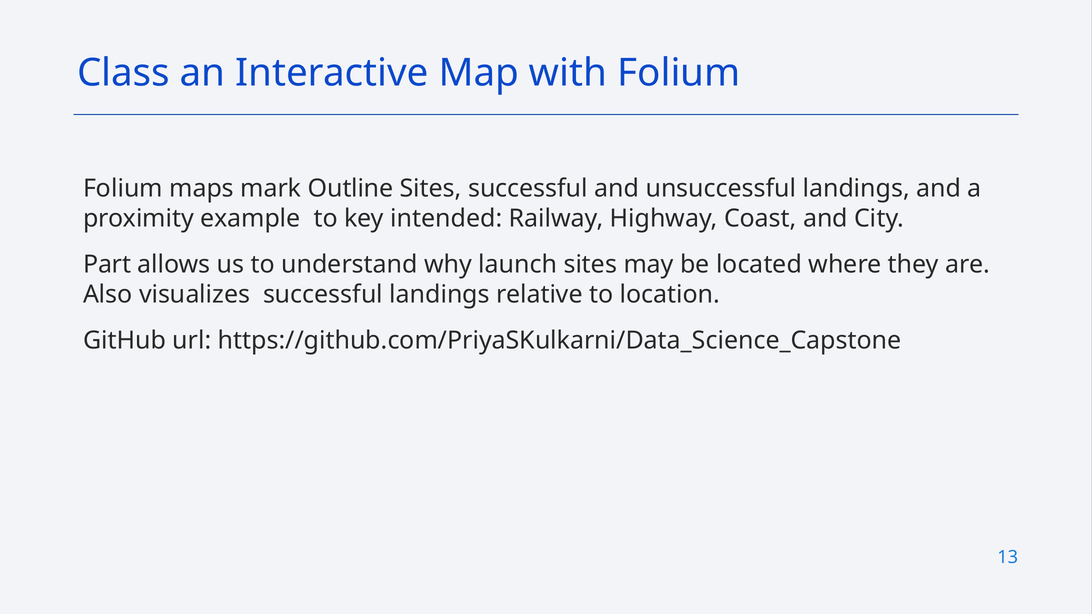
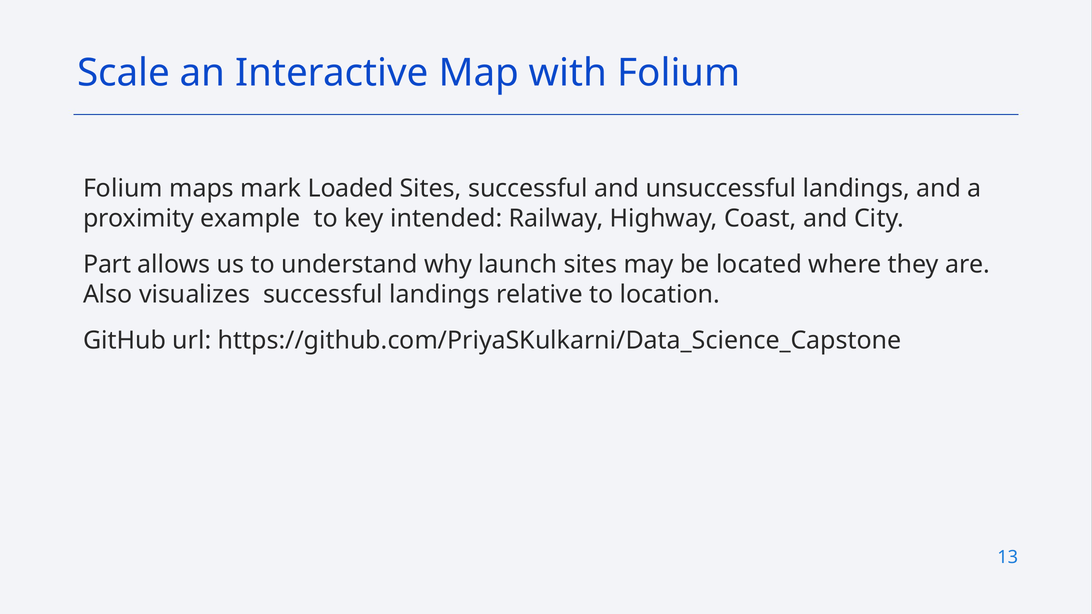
Class: Class -> Scale (123, 73)
Outline: Outline -> Loaded (351, 189)
